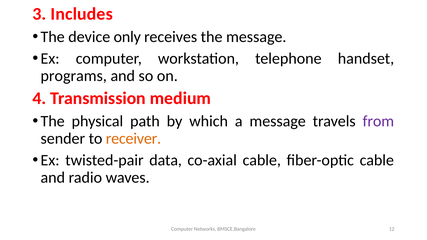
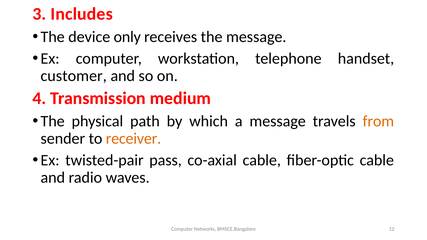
programs: programs -> customer (74, 76)
from colour: purple -> orange (378, 121)
data: data -> pass (166, 160)
